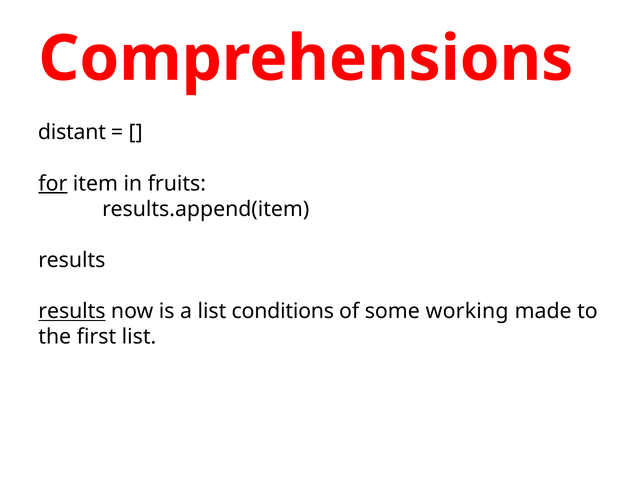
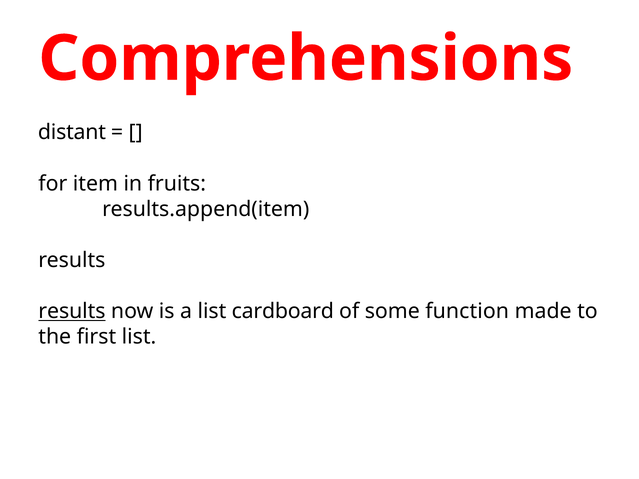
for underline: present -> none (53, 184)
conditions: conditions -> cardboard (283, 311)
working: working -> function (467, 311)
